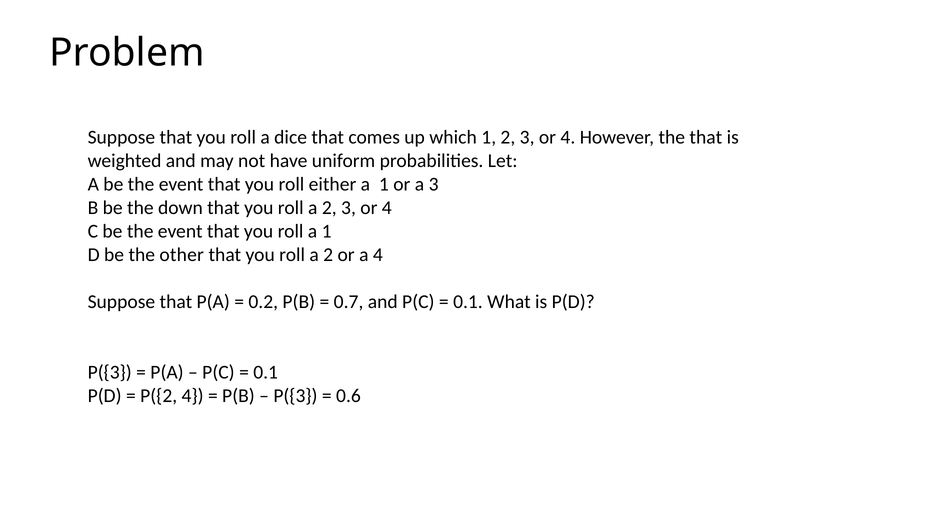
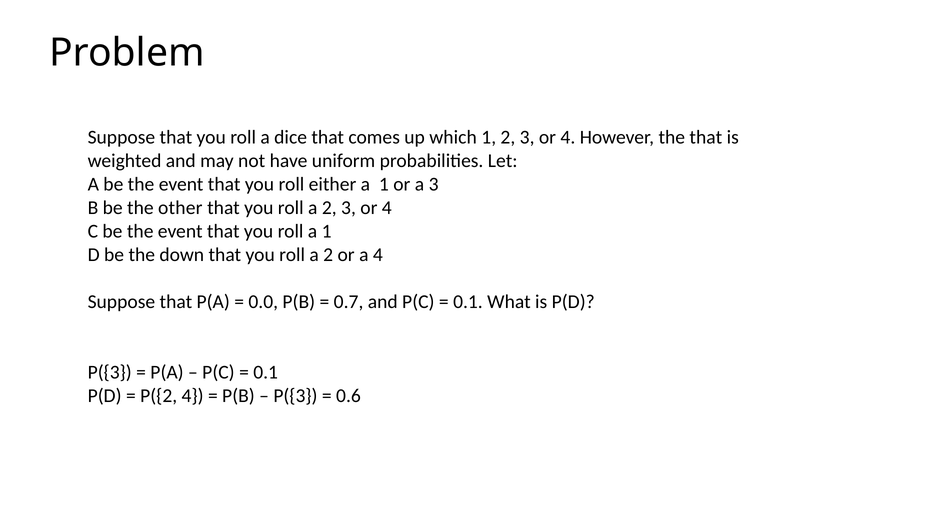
down: down -> other (180, 208)
other: other -> down (182, 255)
0.2: 0.2 -> 0.0 (263, 301)
